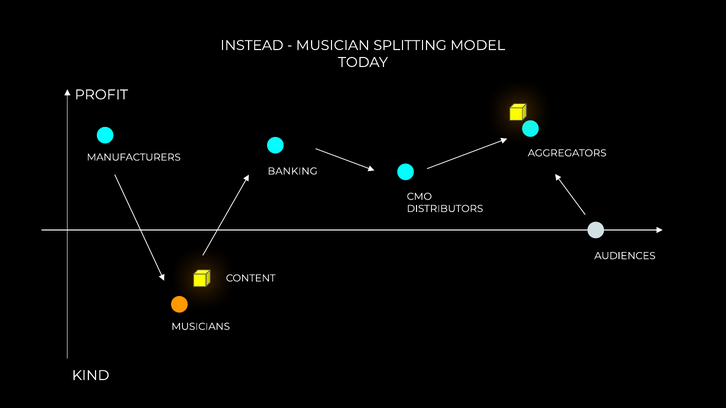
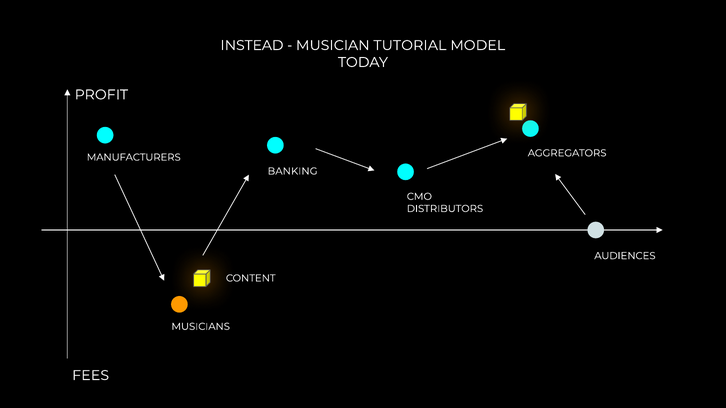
SPLITTING: SPLITTING -> TUTORIAL (410, 45)
KIND: KIND -> FEES (91, 376)
